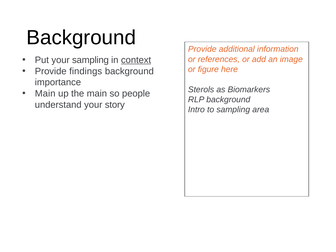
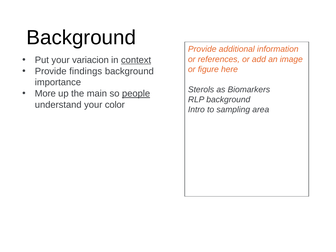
your sampling: sampling -> variacion (90, 60)
Main: Main -> More (45, 94)
people underline: none -> present (136, 94)
story: story -> color (115, 105)
